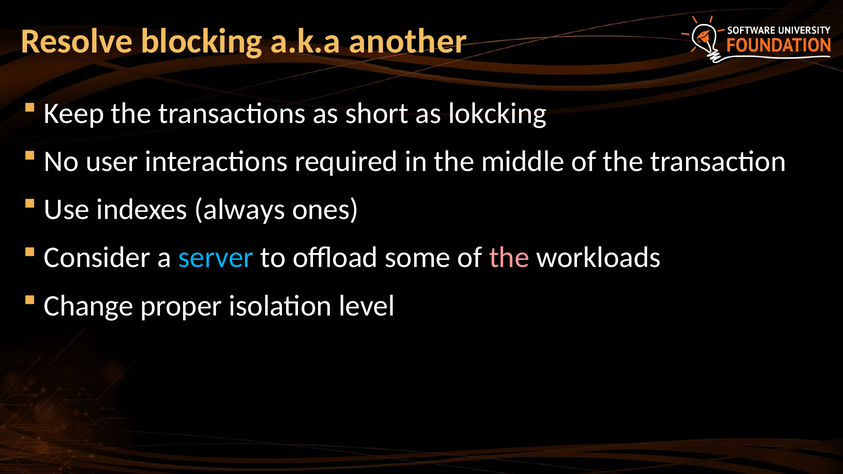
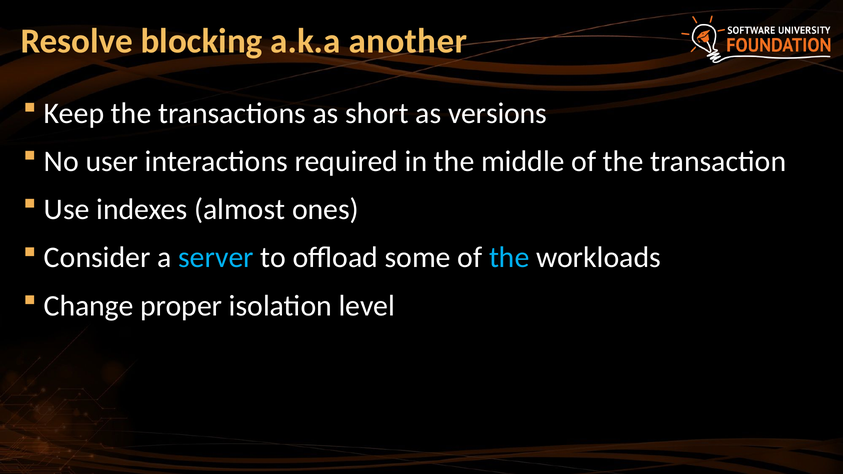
lokcking: lokcking -> versions (497, 113)
always: always -> almost (240, 210)
the colour: pink -> light blue (509, 258)
